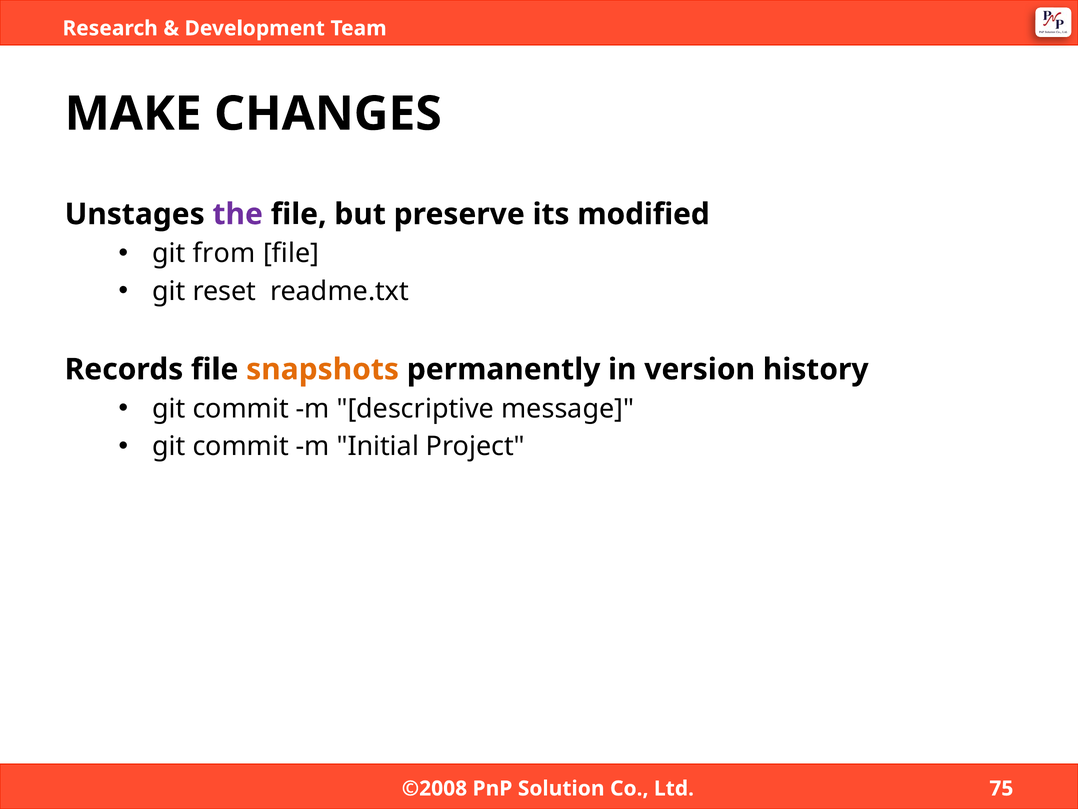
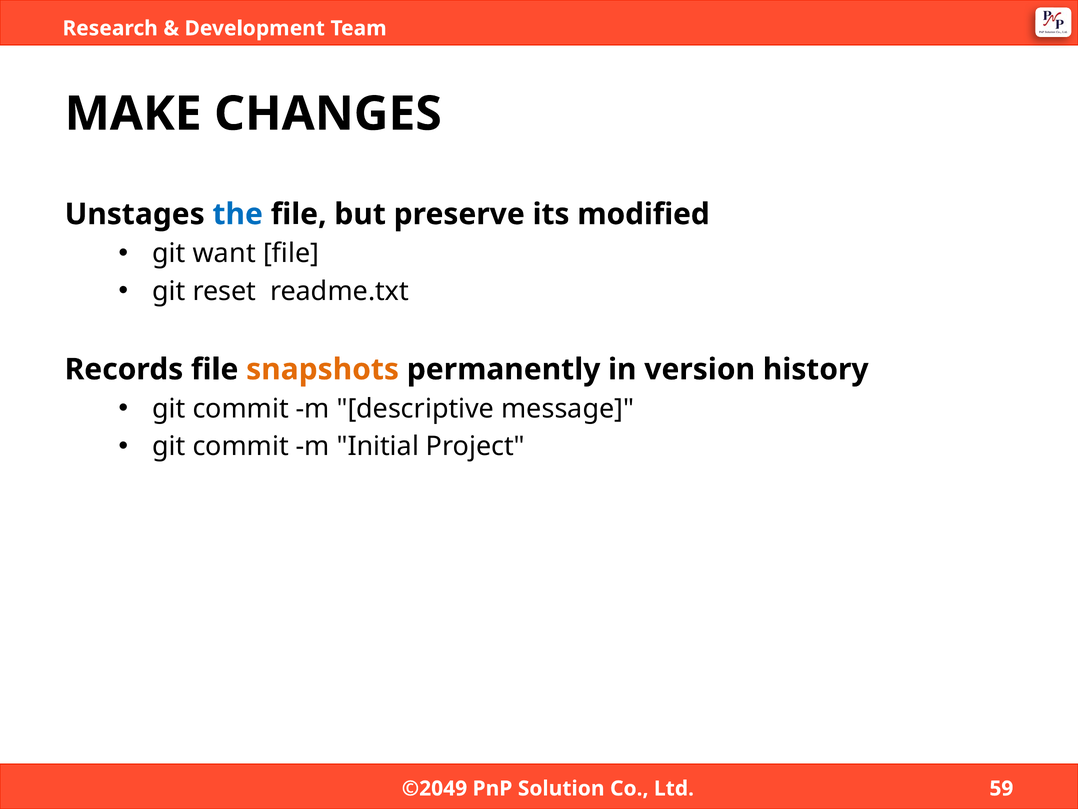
the colour: purple -> blue (238, 214)
from: from -> want (224, 253)
©2008: ©2008 -> ©2049 (434, 788)
75: 75 -> 59 (1001, 788)
